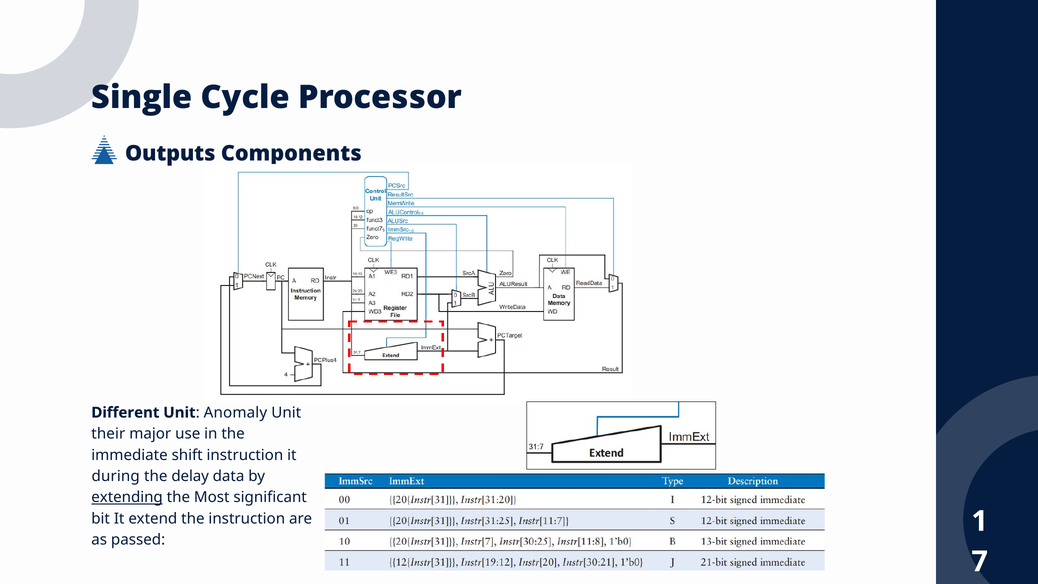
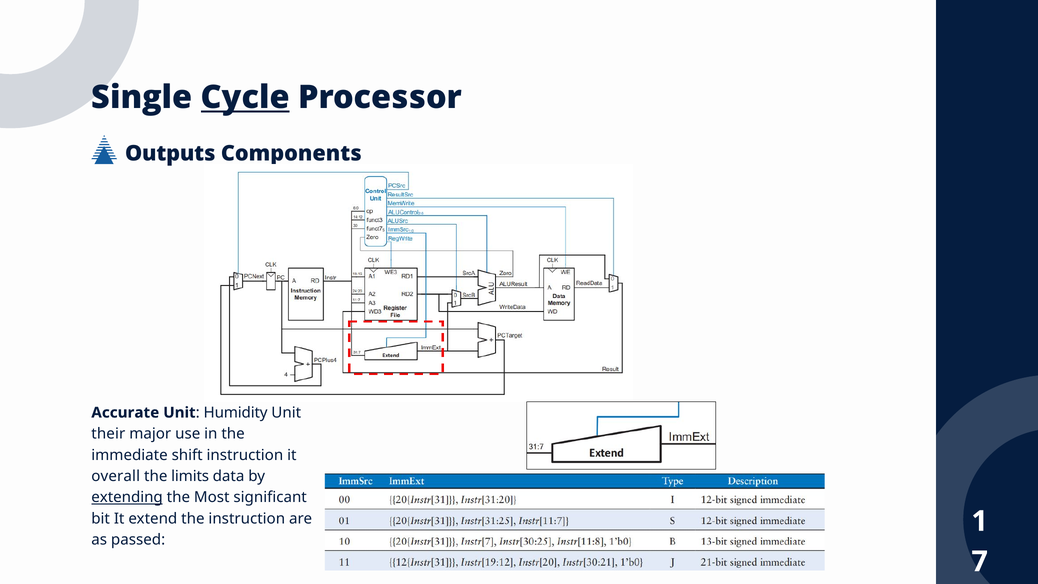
Cycle underline: none -> present (245, 98)
Different: Different -> Accurate (125, 413)
Anomaly: Anomaly -> Humidity (236, 413)
during: during -> overall (116, 476)
delay: delay -> limits (190, 476)
